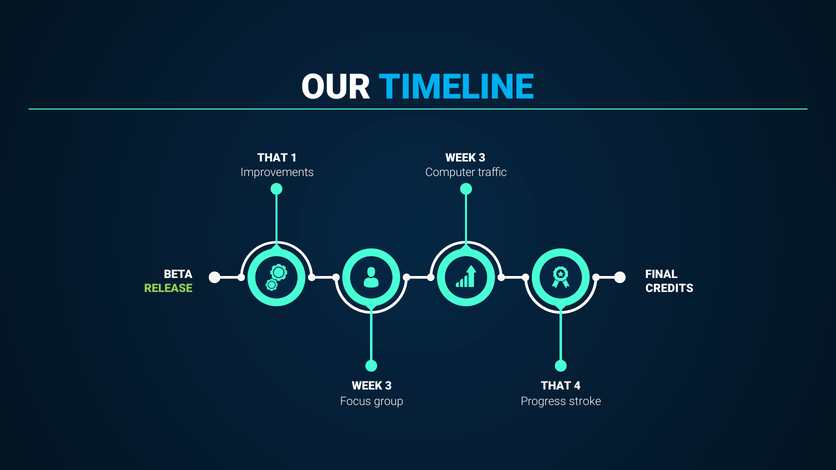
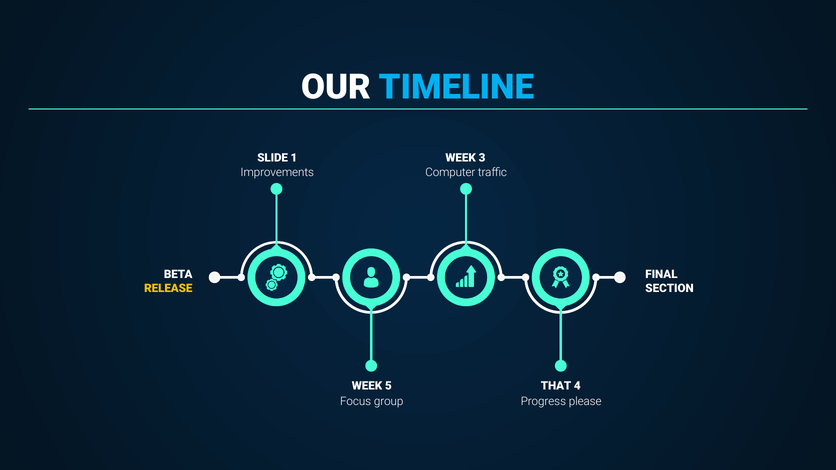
THAT: THAT -> SLIDE (273, 158)
RELEASE colour: light green -> yellow (168, 289)
CREDITS: CREDITS -> SECTION (670, 289)
3: 3 -> 5 (388, 386)
stroke: stroke -> please (585, 402)
